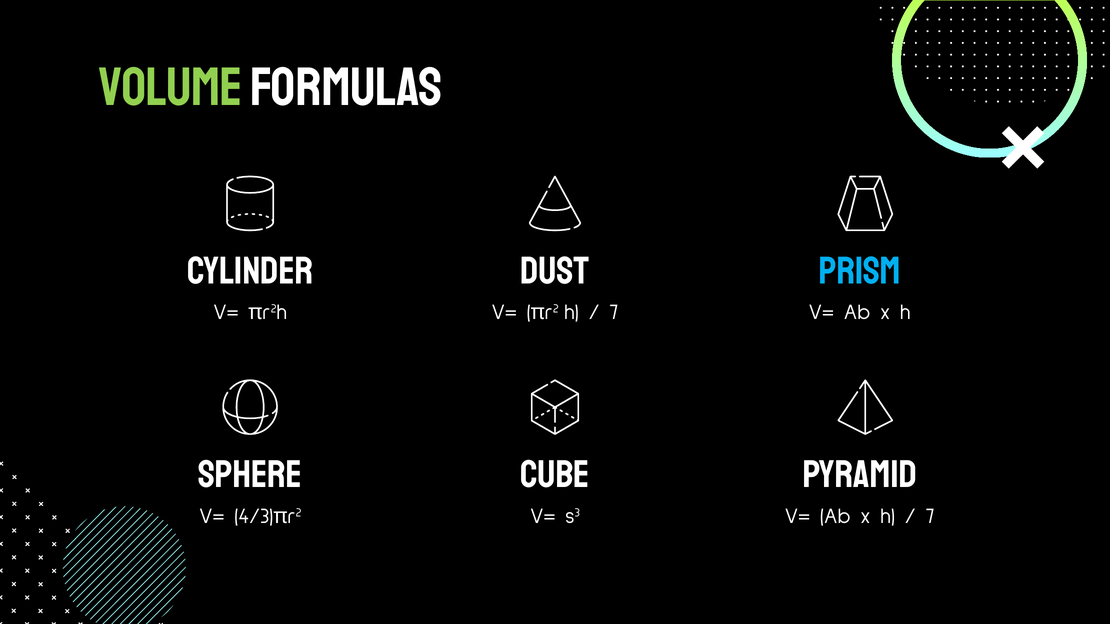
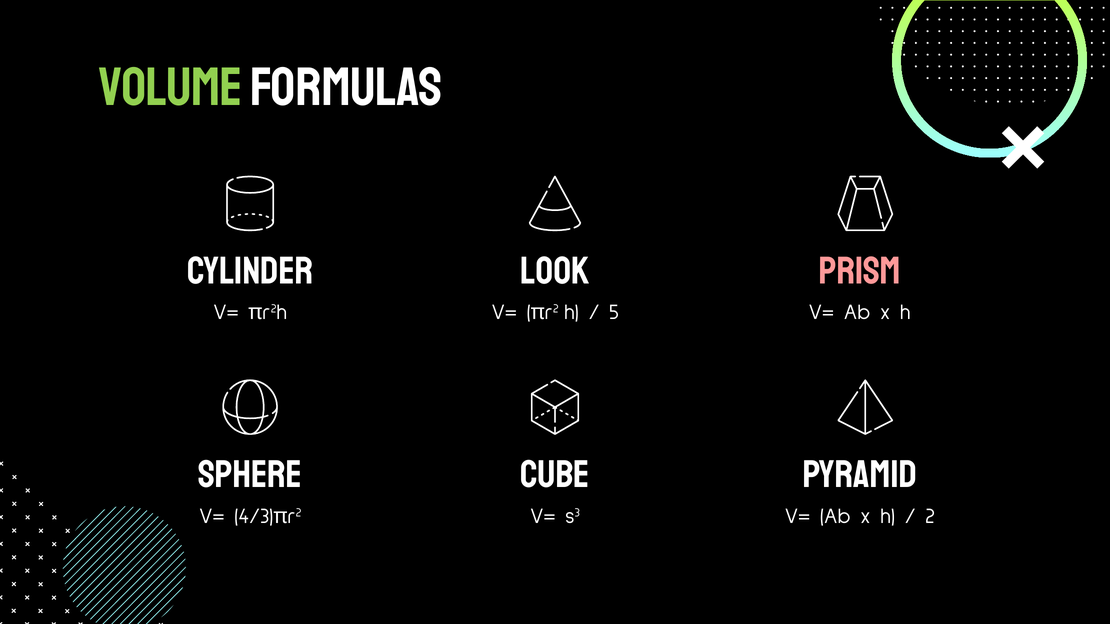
dust: dust -> look (555, 271)
PRISM colour: light blue -> pink (860, 271)
7: 7 -> 5 (614, 312)
7: 7 -> 2 (930, 516)
